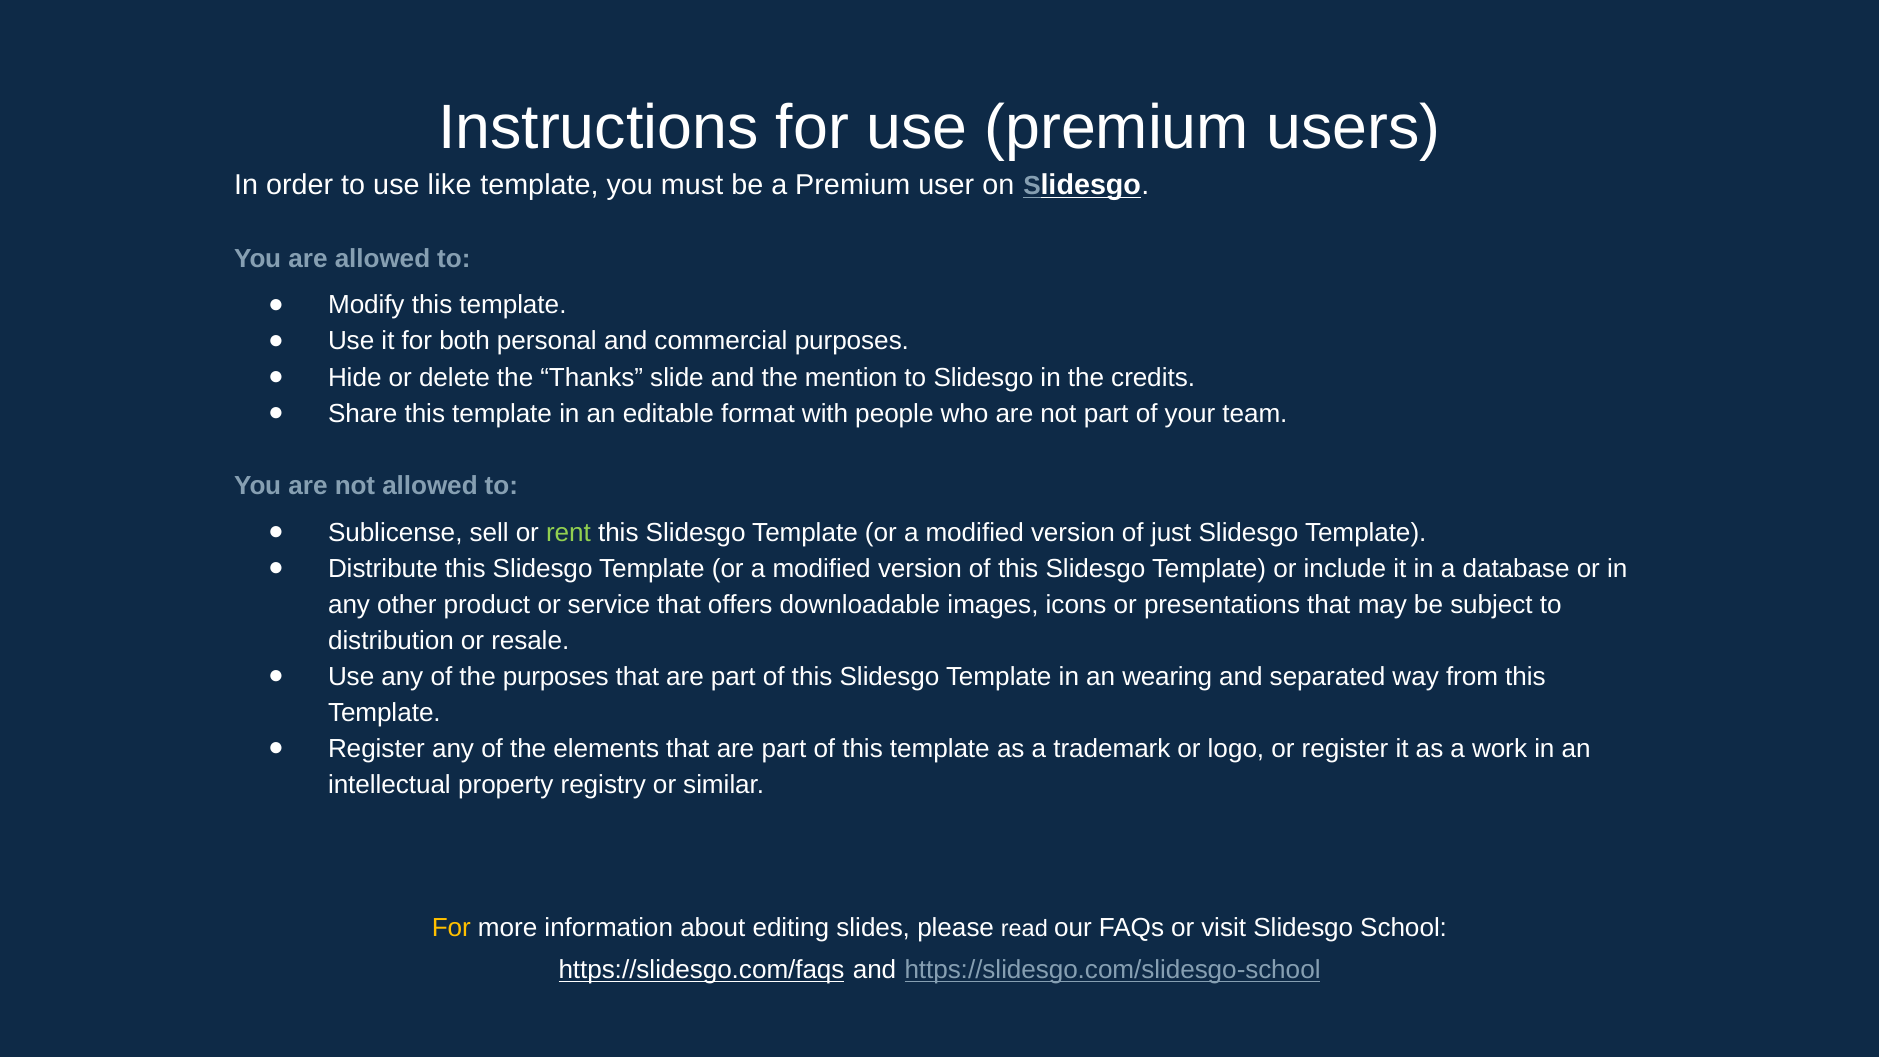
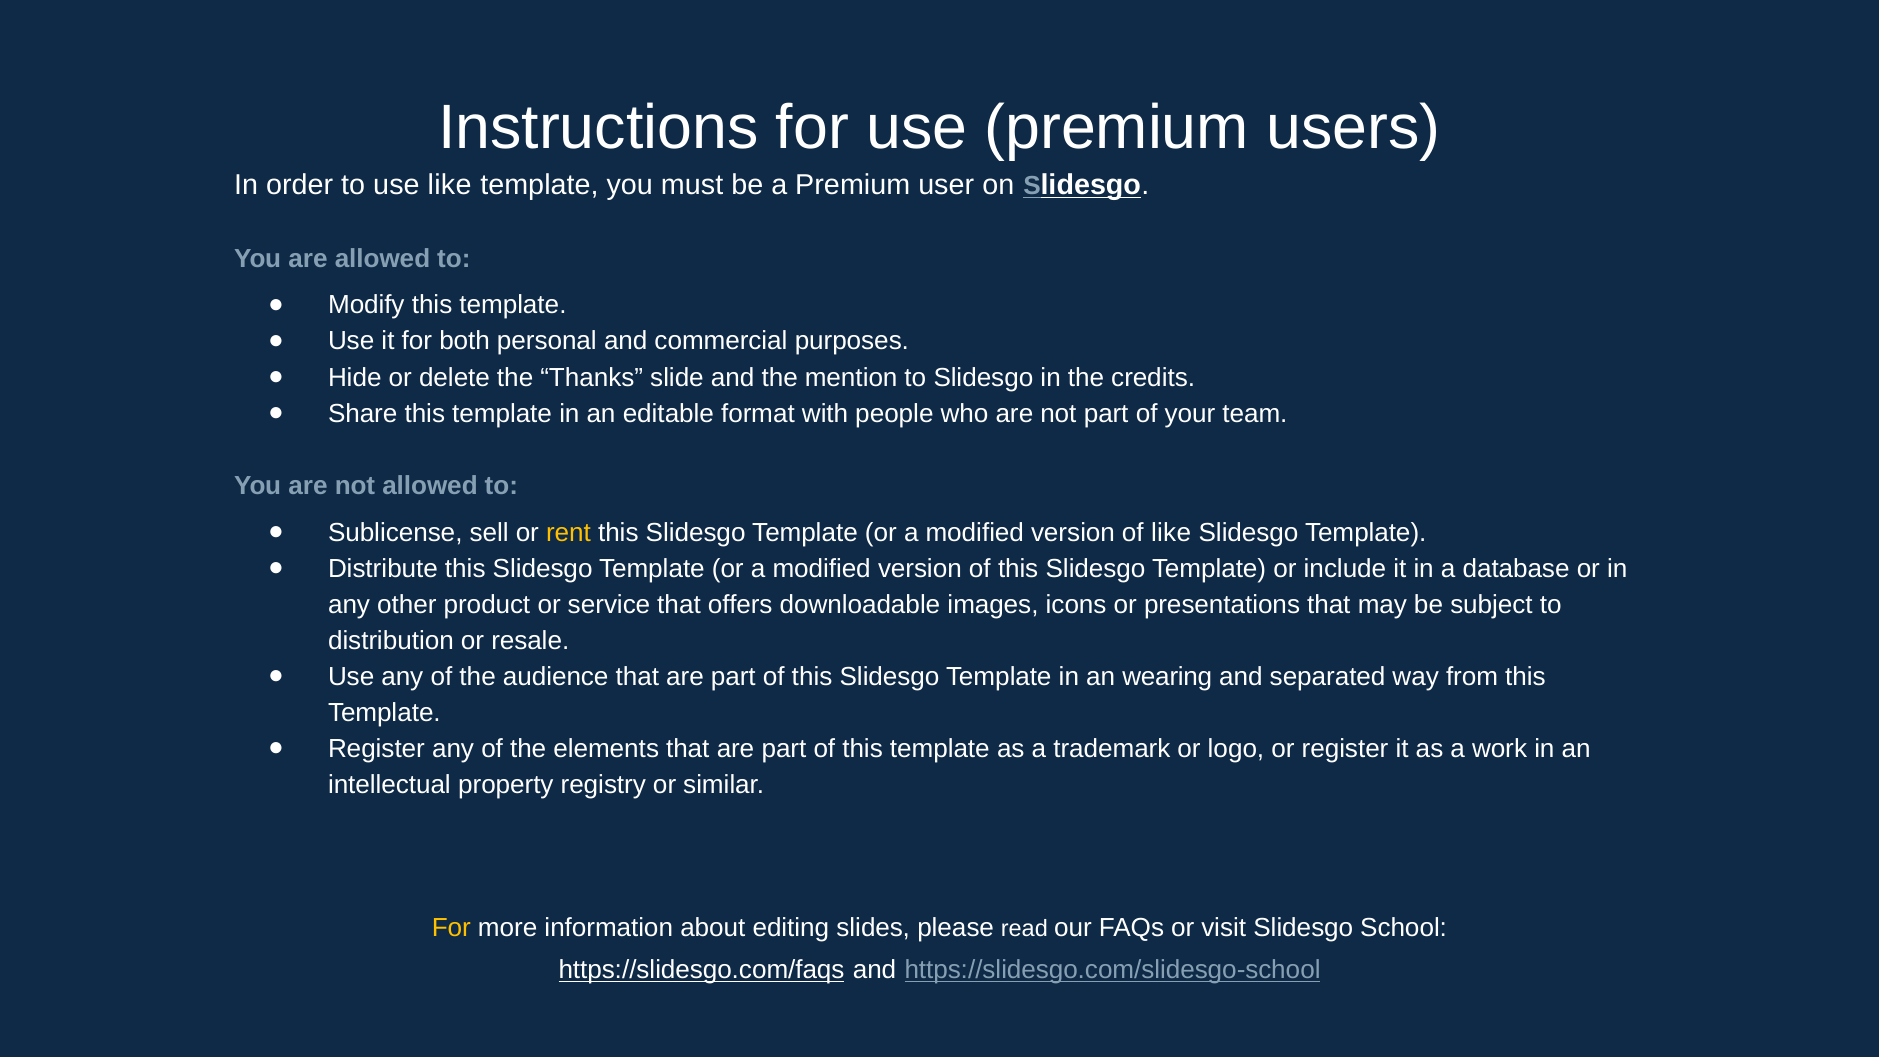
rent colour: light green -> yellow (568, 532)
of just: just -> like (1171, 532)
the purposes: purposes -> audience (556, 677)
